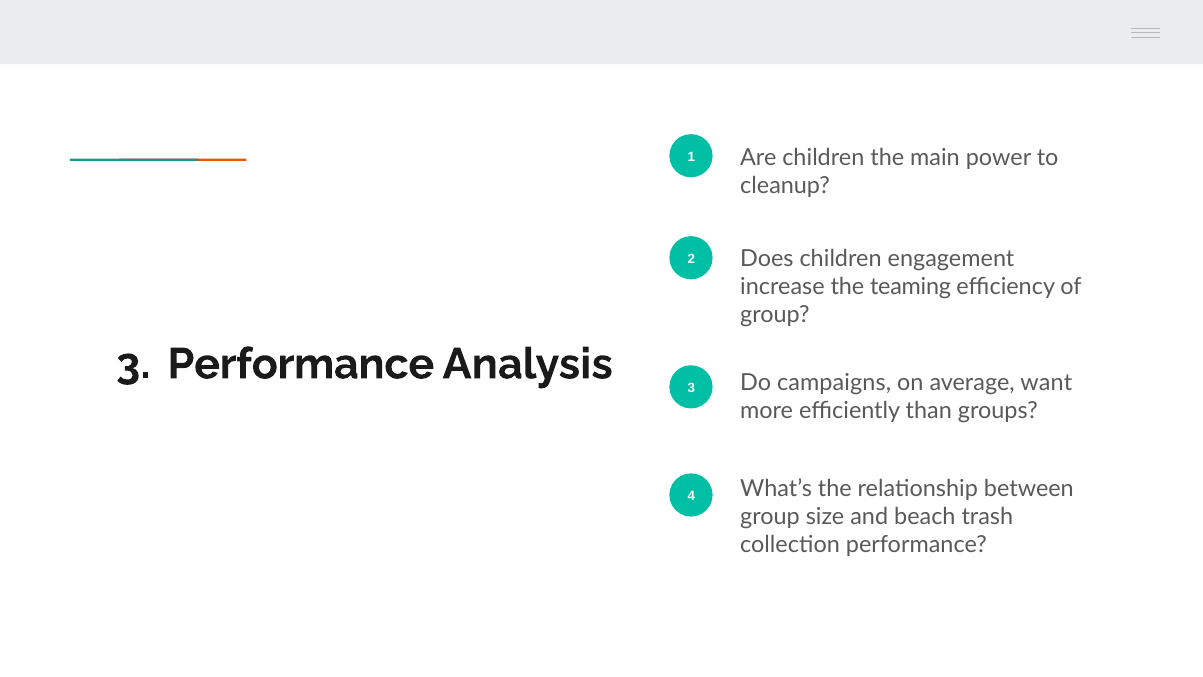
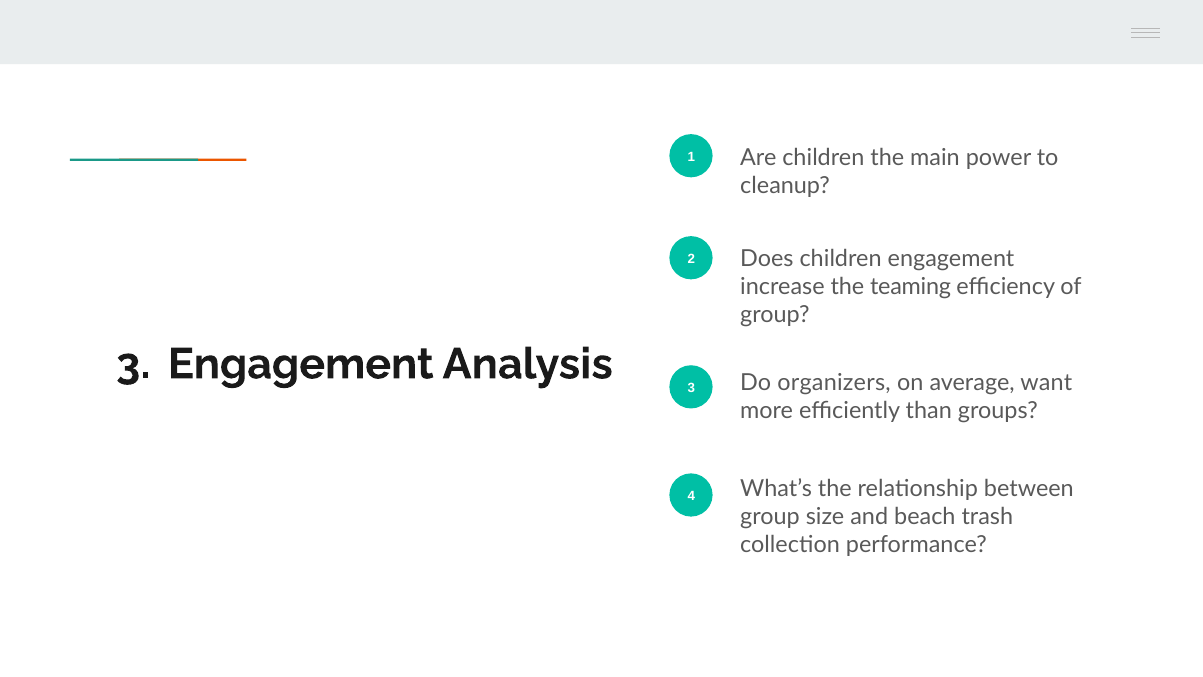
3 Performance: Performance -> Engagement (301, 364)
campaigns: campaigns -> organizers (834, 382)
